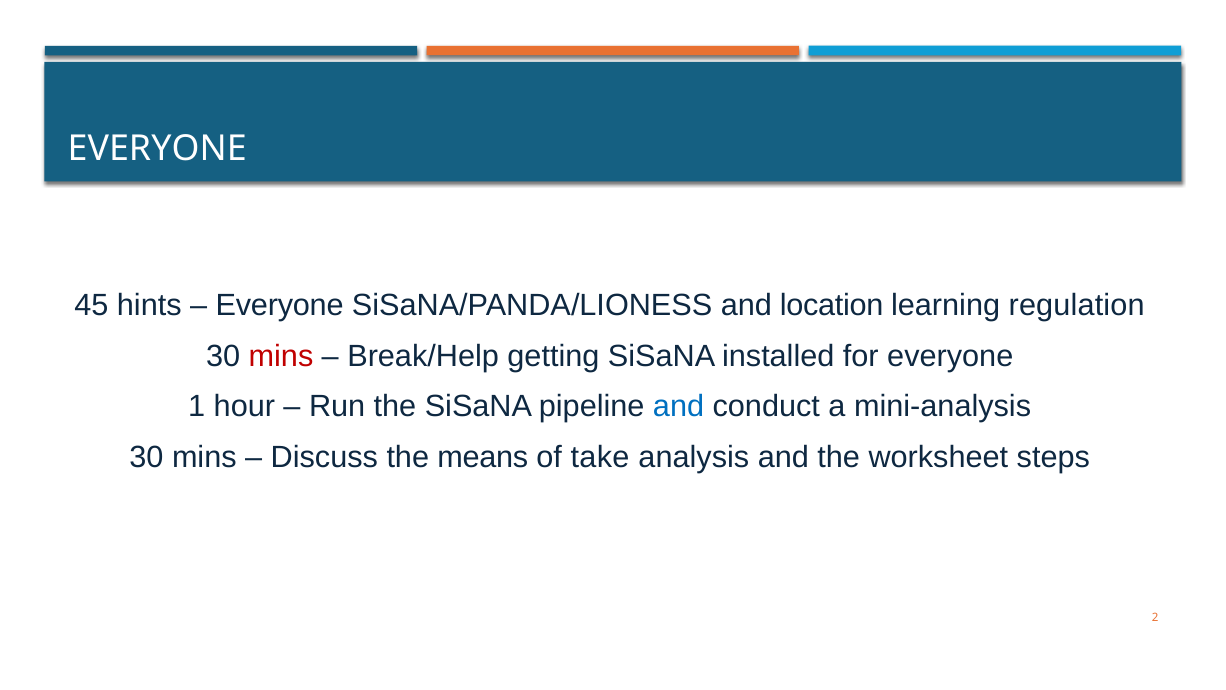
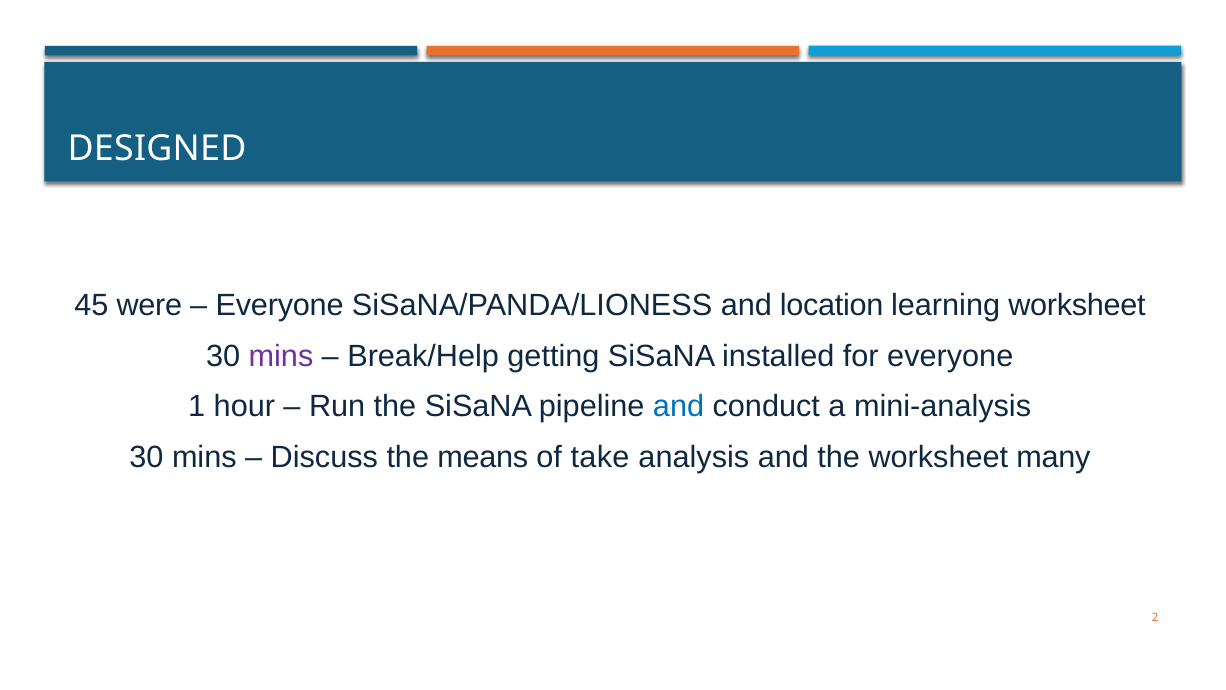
EVERYONE: EVERYONE -> DESIGNED (157, 149)
hints: hints -> were (149, 305)
learning regulation: regulation -> worksheet (1077, 305)
mins colour: red -> purple (281, 356)
steps: steps -> many (1053, 457)
